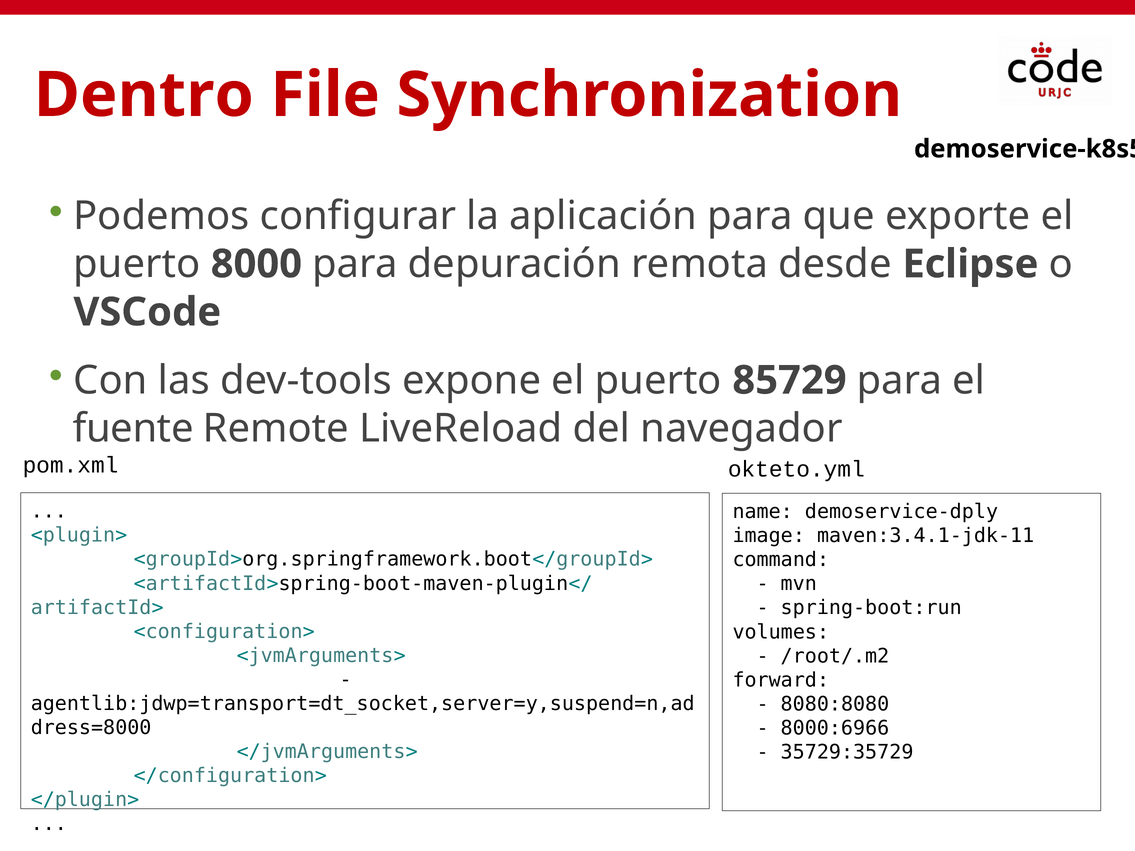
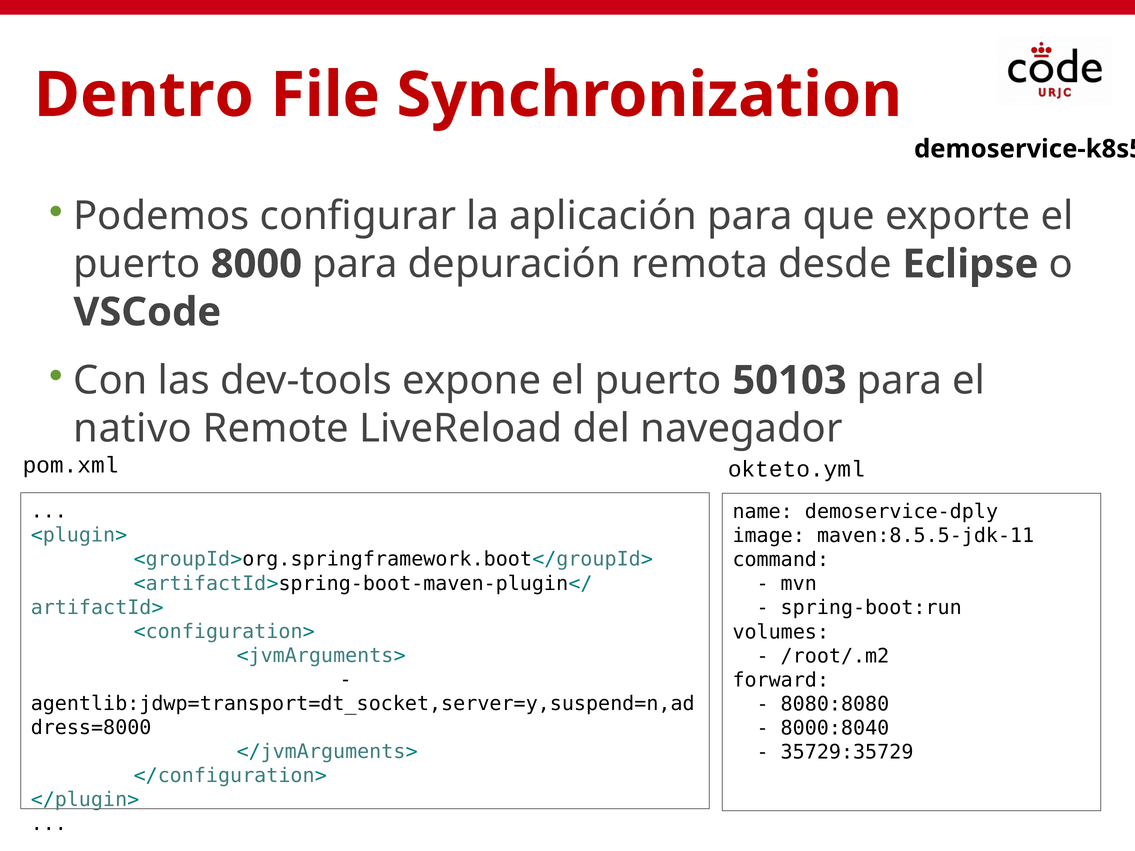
85729: 85729 -> 50103 (789, 380)
fuente: fuente -> nativo (133, 429)
maven:3.4.1-jdk-11: maven:3.4.1-jdk-11 -> maven:8.5.5-jdk-11 (926, 536)
8000:6966: 8000:6966 -> 8000:8040 (835, 728)
